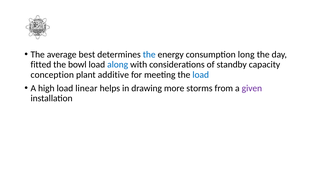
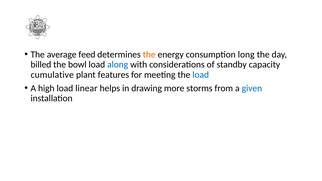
best: best -> feed (87, 54)
the colour: blue -> orange (149, 54)
fitted: fitted -> billed (41, 65)
conception: conception -> cumulative (52, 75)
additive: additive -> features (113, 75)
given colour: purple -> blue (252, 88)
